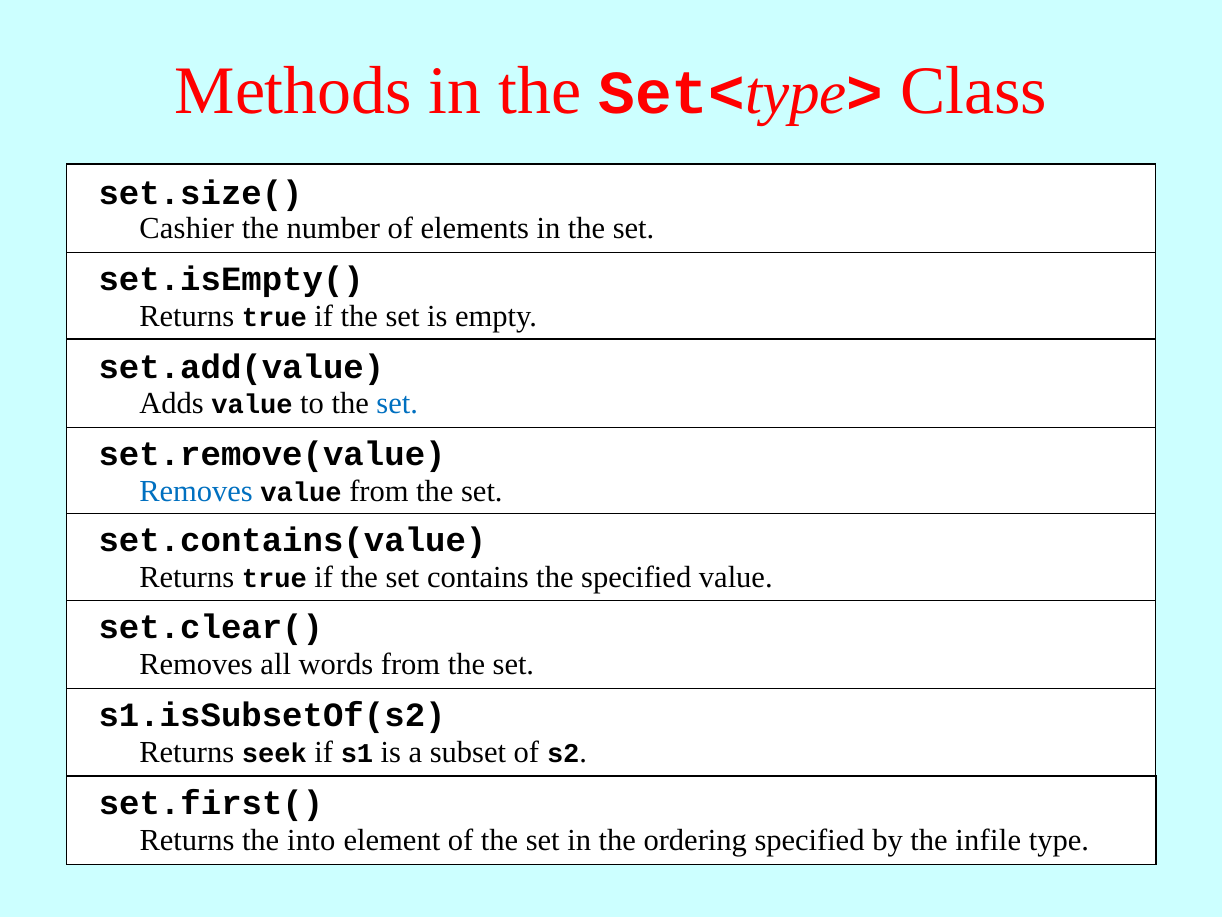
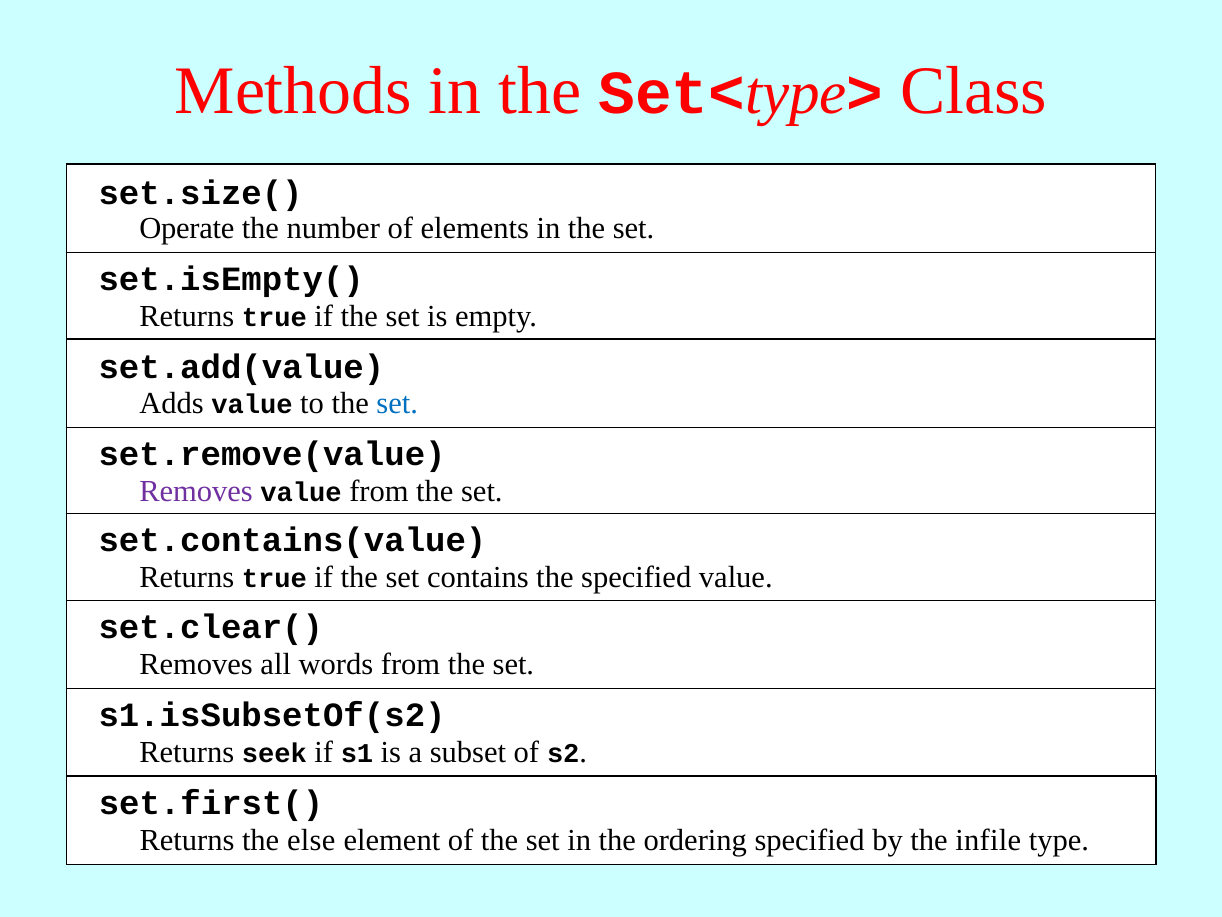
Cashier: Cashier -> Operate (187, 228)
Removes colour: blue -> purple (196, 491)
into: into -> else (311, 840)
